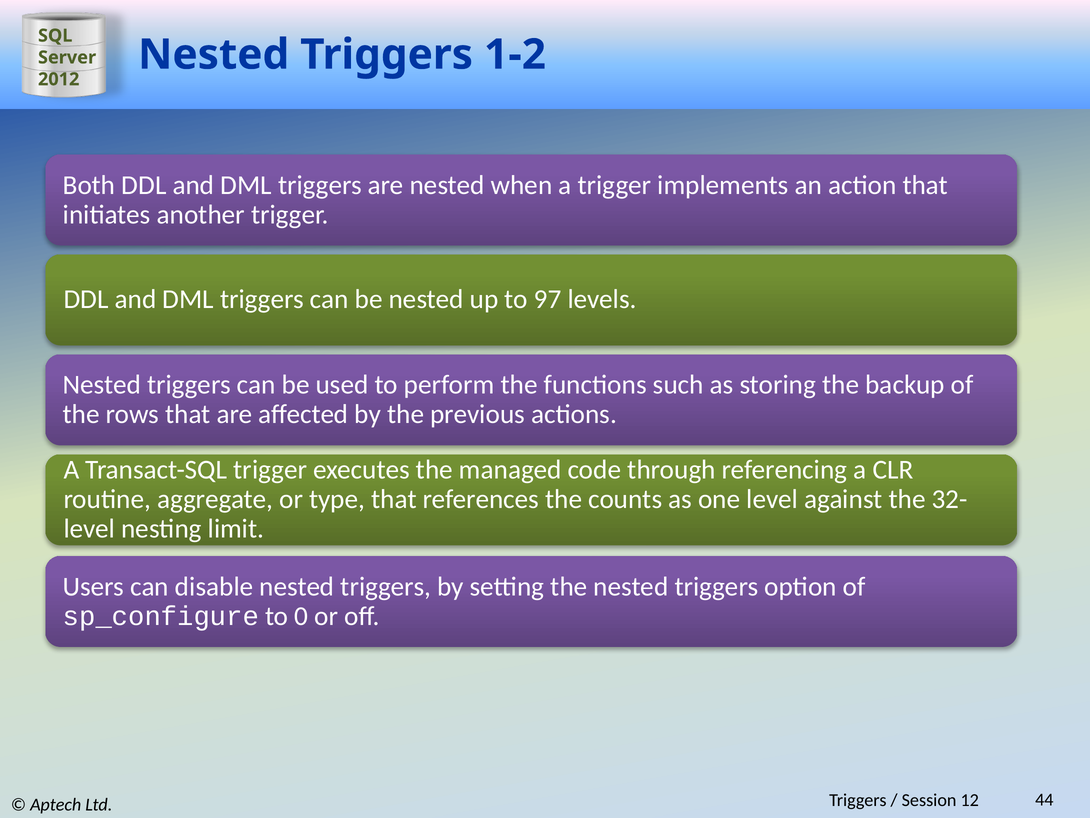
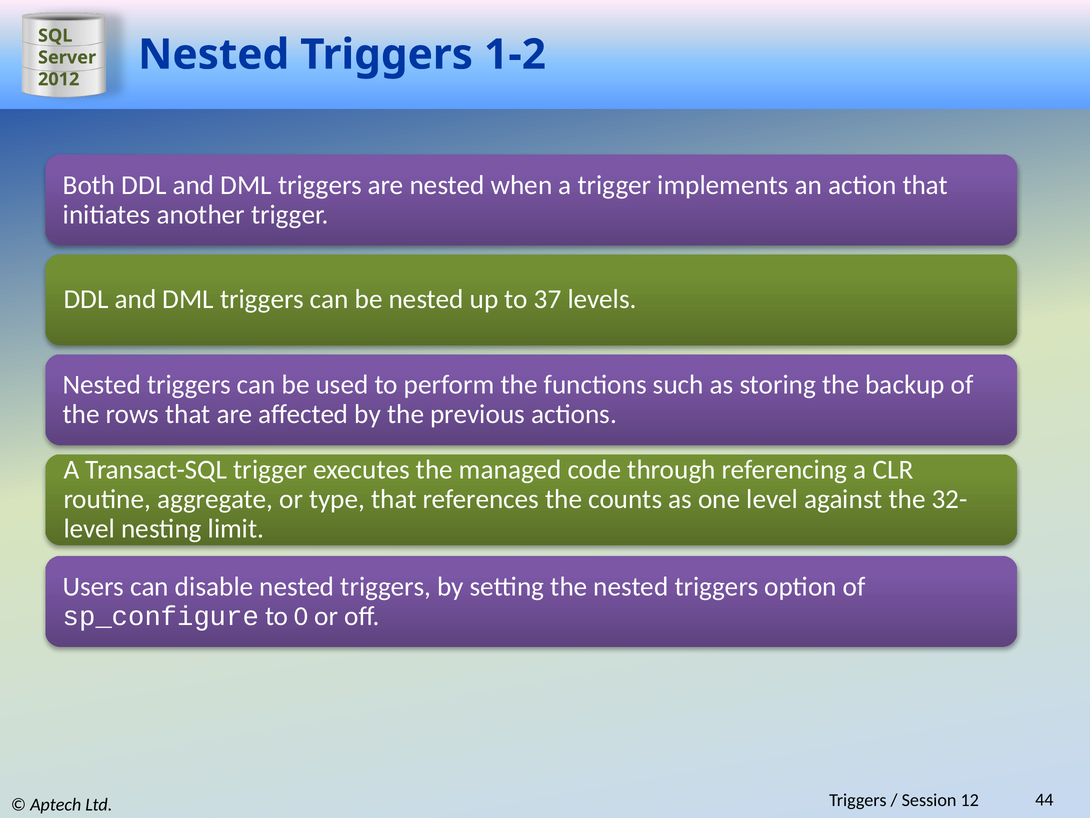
97: 97 -> 37 (548, 299)
